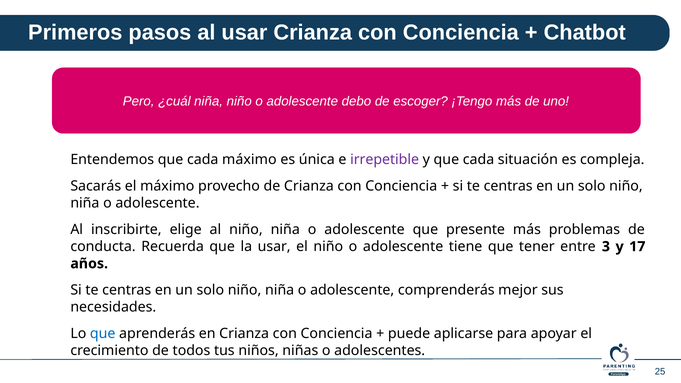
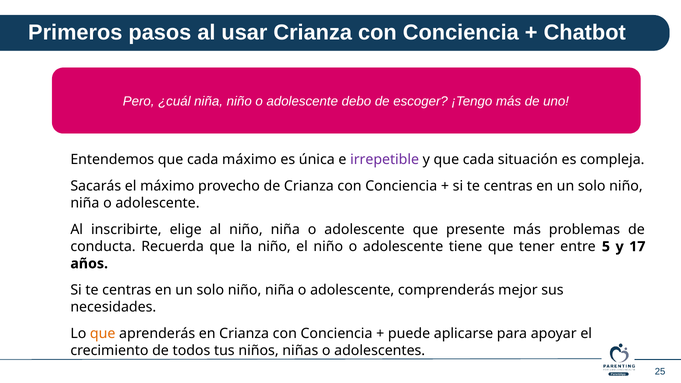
la usar: usar -> niño (274, 247)
3: 3 -> 5 (606, 247)
que colour: blue -> orange (103, 334)
